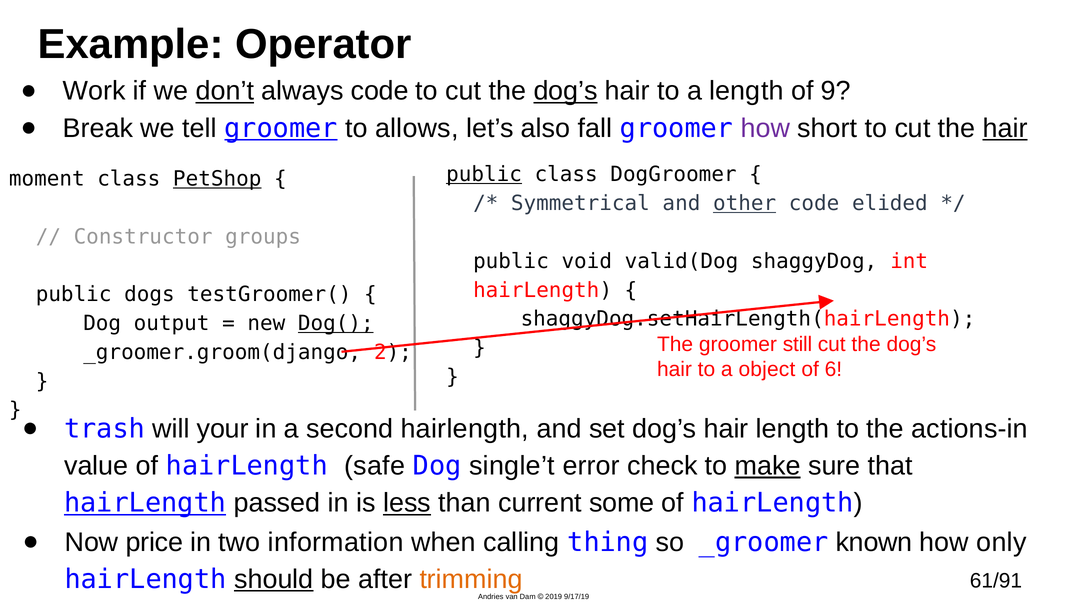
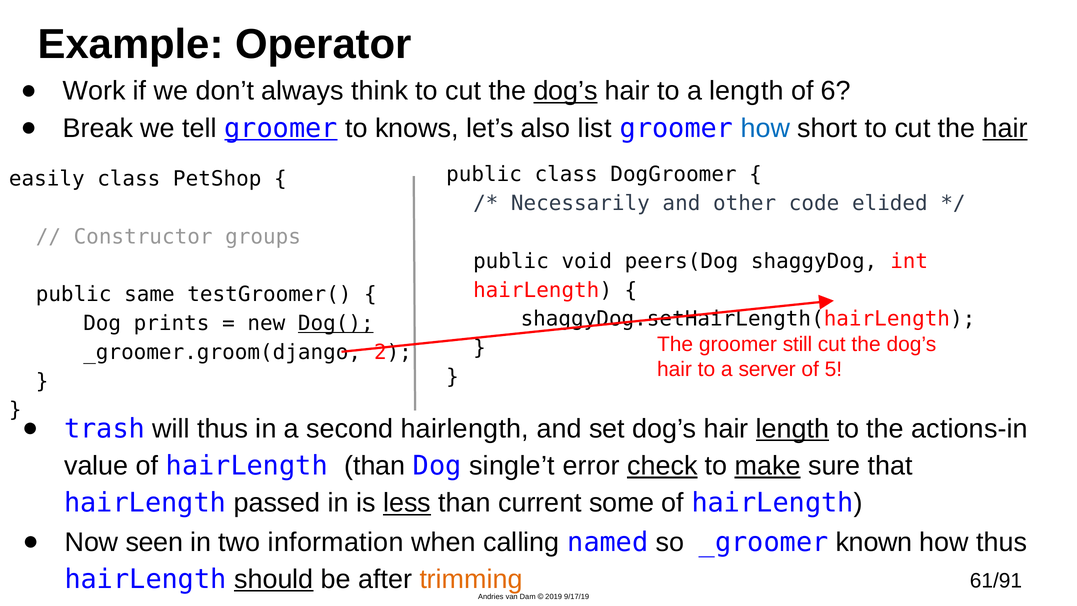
don’t underline: present -> none (225, 91)
always code: code -> think (380, 91)
9: 9 -> 6 (836, 91)
allows: allows -> knows (417, 128)
fall: fall -> list (595, 128)
how colour: purple -> blue (765, 128)
public underline: present -> none (484, 175)
moment: moment -> easily (47, 179)
PetShop underline: present -> none (217, 179)
Symmetrical: Symmetrical -> Necessarily (580, 203)
other underline: present -> none (745, 203)
valid(Dog: valid(Dog -> peers(Dog (681, 261)
dogs: dogs -> same (149, 294)
output: output -> prints (172, 323)
object: object -> server (767, 369)
6: 6 -> 5 (833, 369)
will your: your -> thus (223, 429)
length underline: none -> present (793, 429)
hairLength safe: safe -> than (375, 466)
check underline: none -> present (662, 466)
hairLength underline: present -> none (145, 503)
price: price -> seen (154, 542)
thing: thing -> named (608, 542)
how only: only -> thus (1002, 542)
